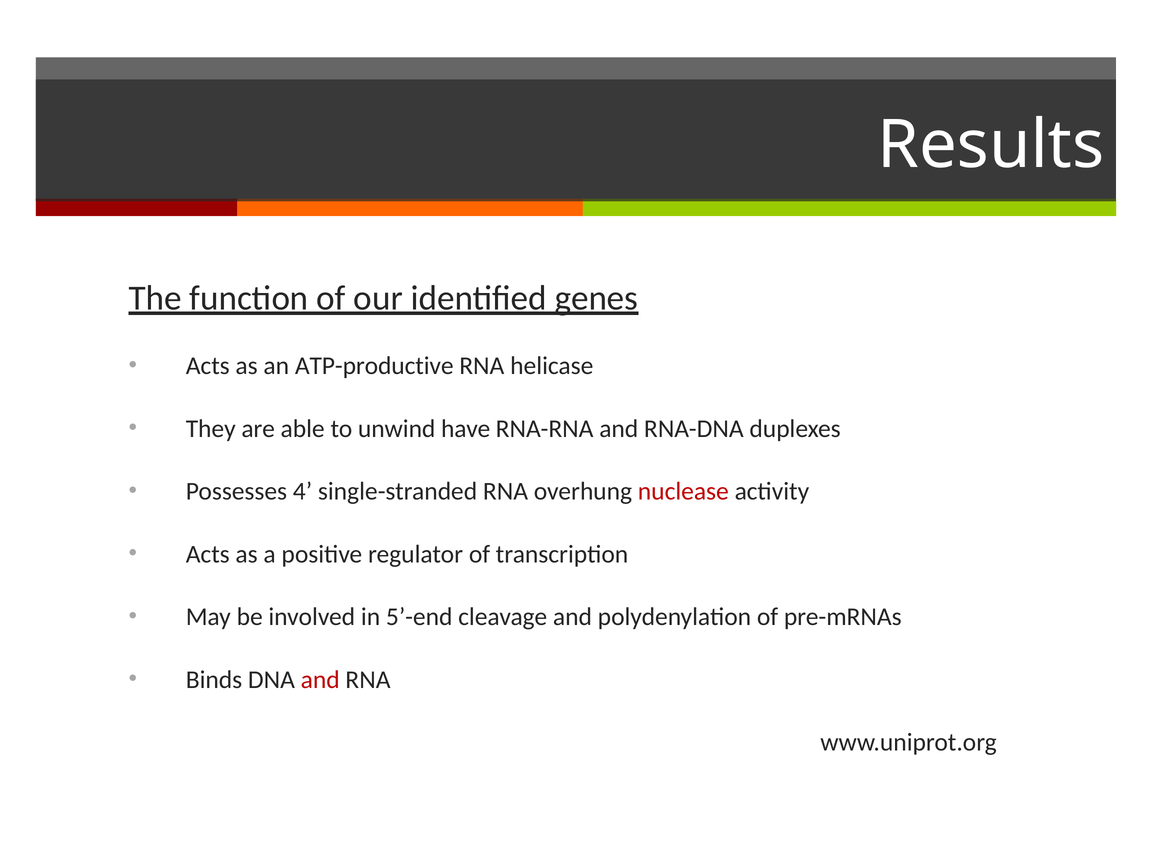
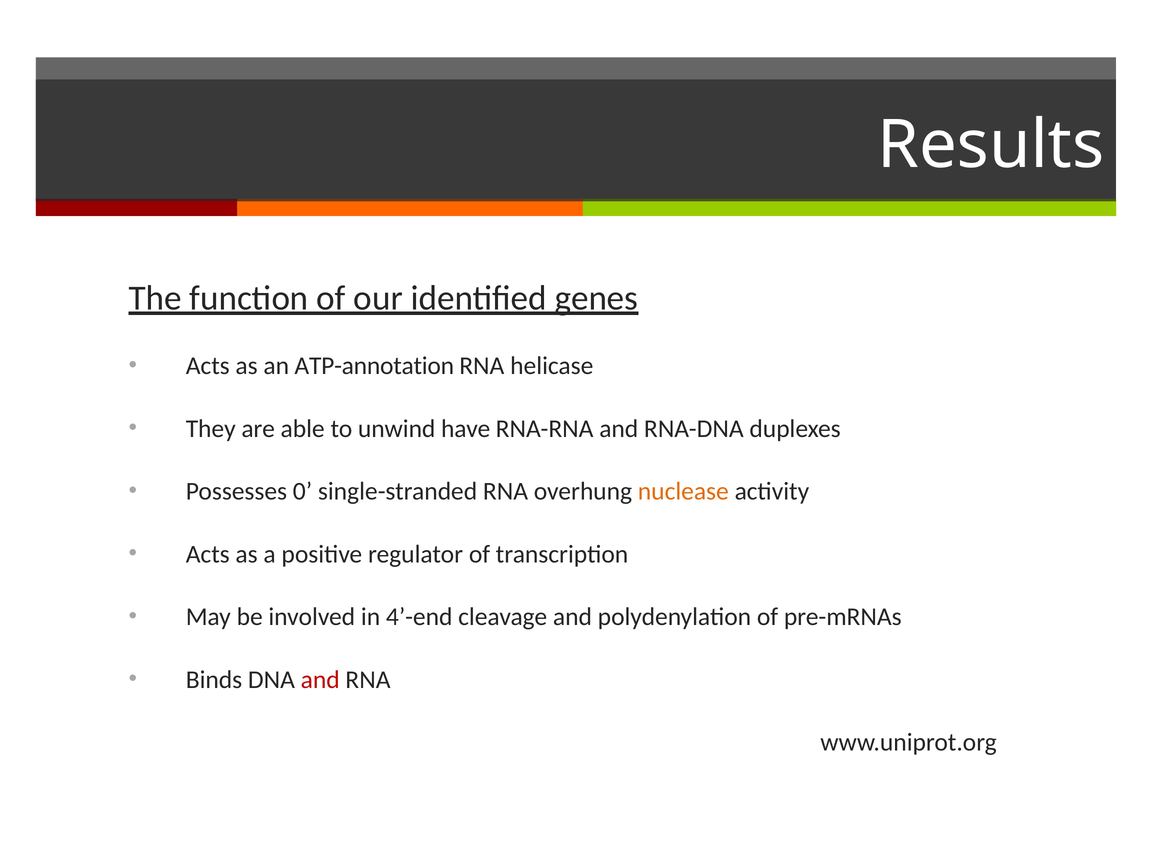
ATP-productive: ATP-productive -> ATP-annotation (374, 366)
4: 4 -> 0 (303, 491)
nuclease colour: red -> orange (683, 491)
5’-end: 5’-end -> 4’-end (419, 617)
